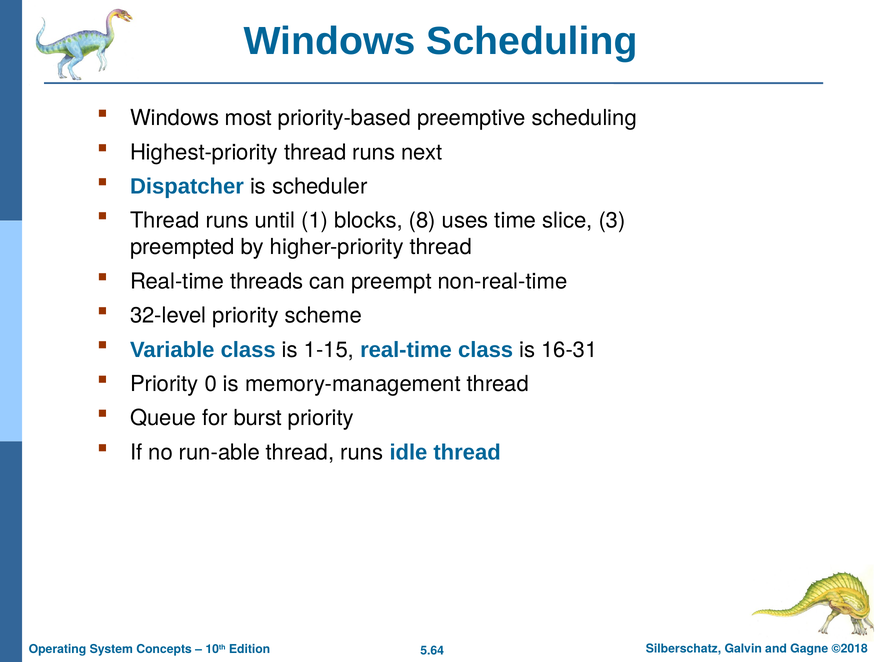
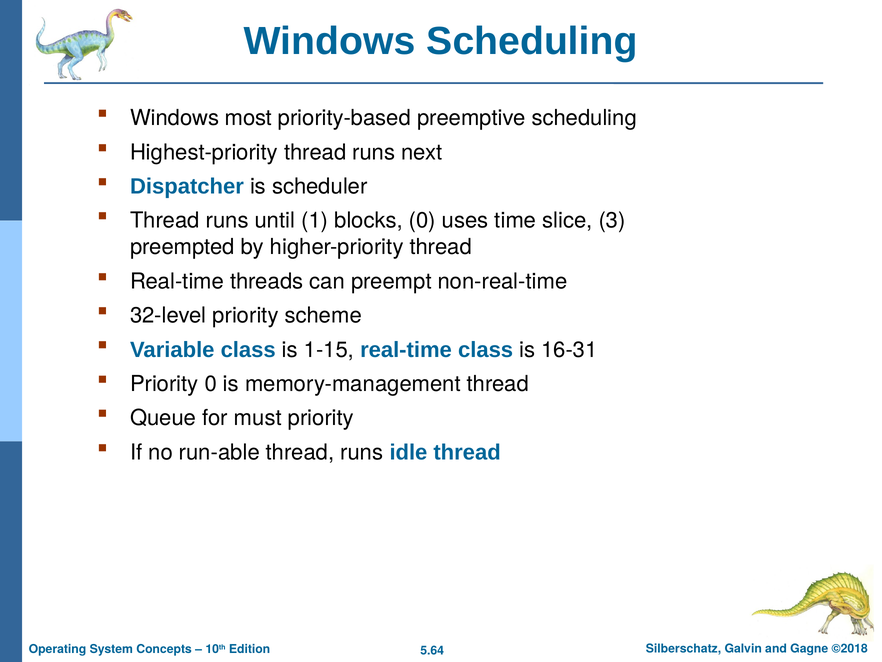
blocks 8: 8 -> 0 (422, 221)
burst: burst -> must (258, 418)
